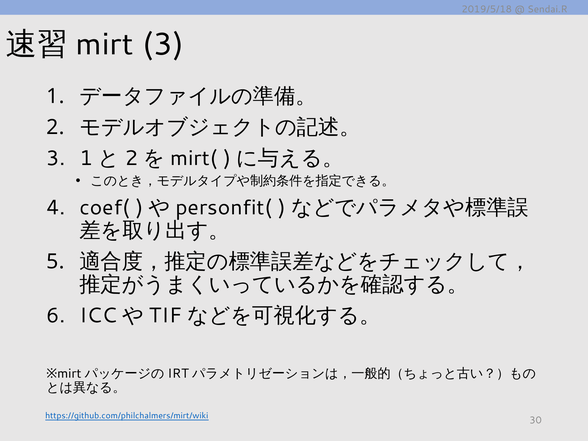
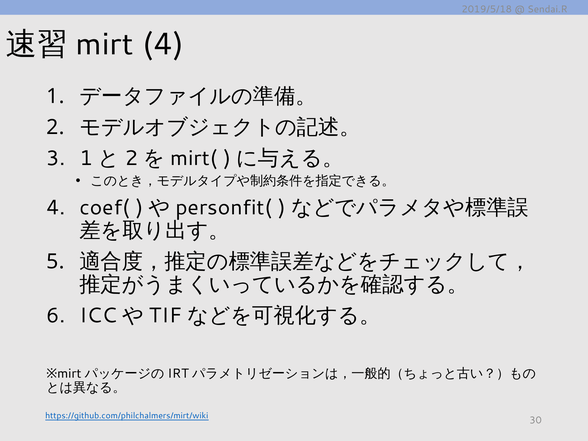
3: 3 -> 4 (163, 44)
